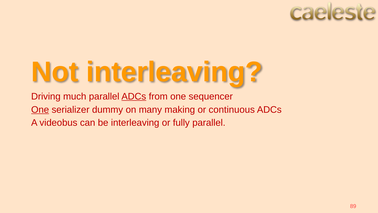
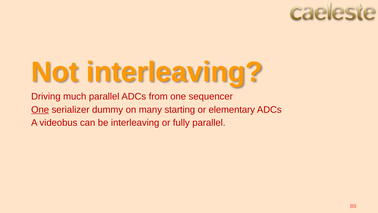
ADCs underline: present -> none (134, 96)
making: making -> starting (180, 109)
continuous: continuous -> elementary (232, 109)
